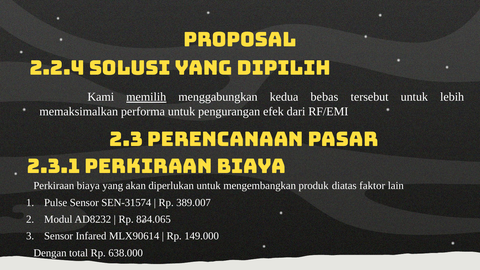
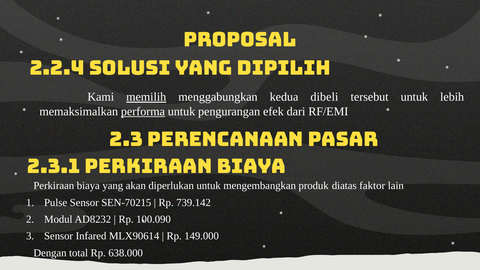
bebas: bebas -> dibeli (324, 97)
performa underline: none -> present (143, 111)
SEN-31574: SEN-31574 -> SEN-70215 (126, 203)
389.007: 389.007 -> 739.142 (194, 203)
834.065: 834.065 -> 100.090 (154, 219)
